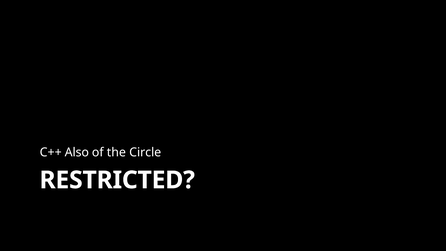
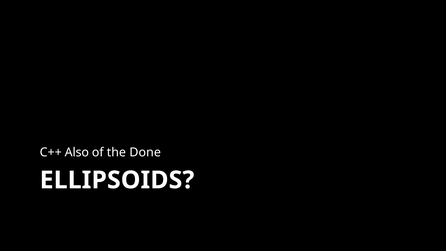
Circle: Circle -> Done (145, 152)
RESTRICTED: RESTRICTED -> ELLIPSOIDS (117, 180)
